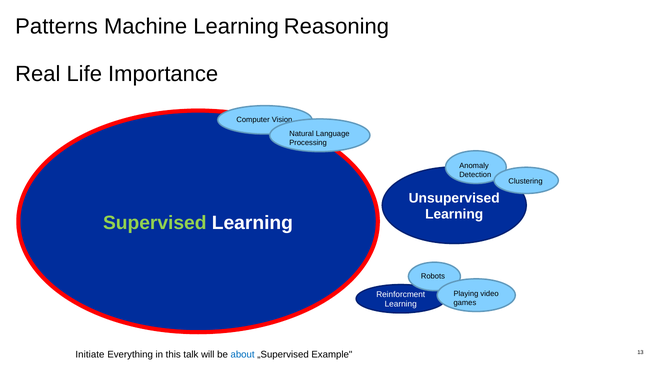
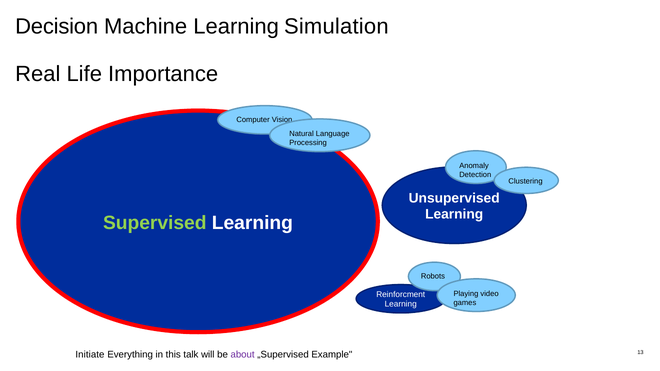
Patterns: Patterns -> Decision (57, 26)
Reasoning: Reasoning -> Simulation (336, 26)
about colour: blue -> purple (243, 355)
